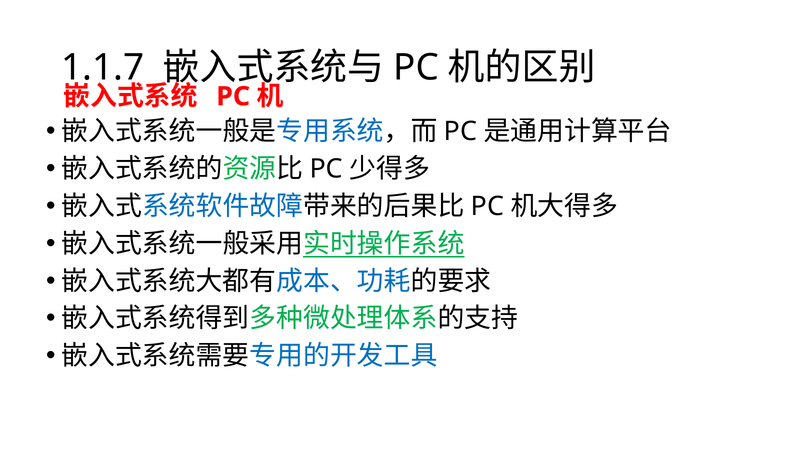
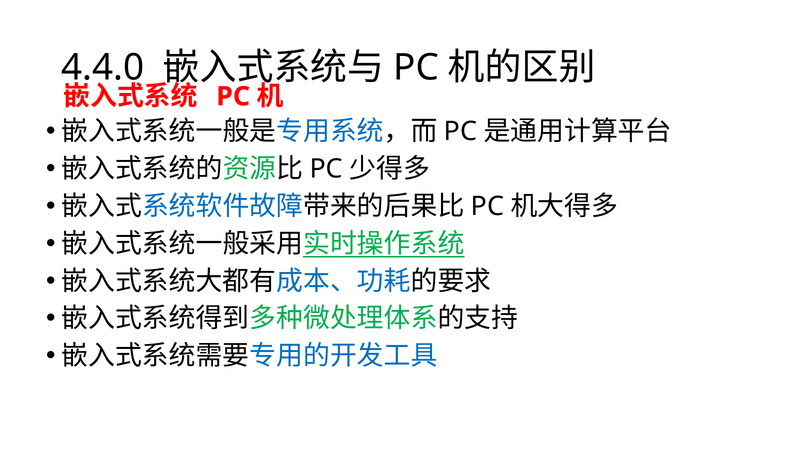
1.1.7: 1.1.7 -> 4.4.0 (103, 68)
